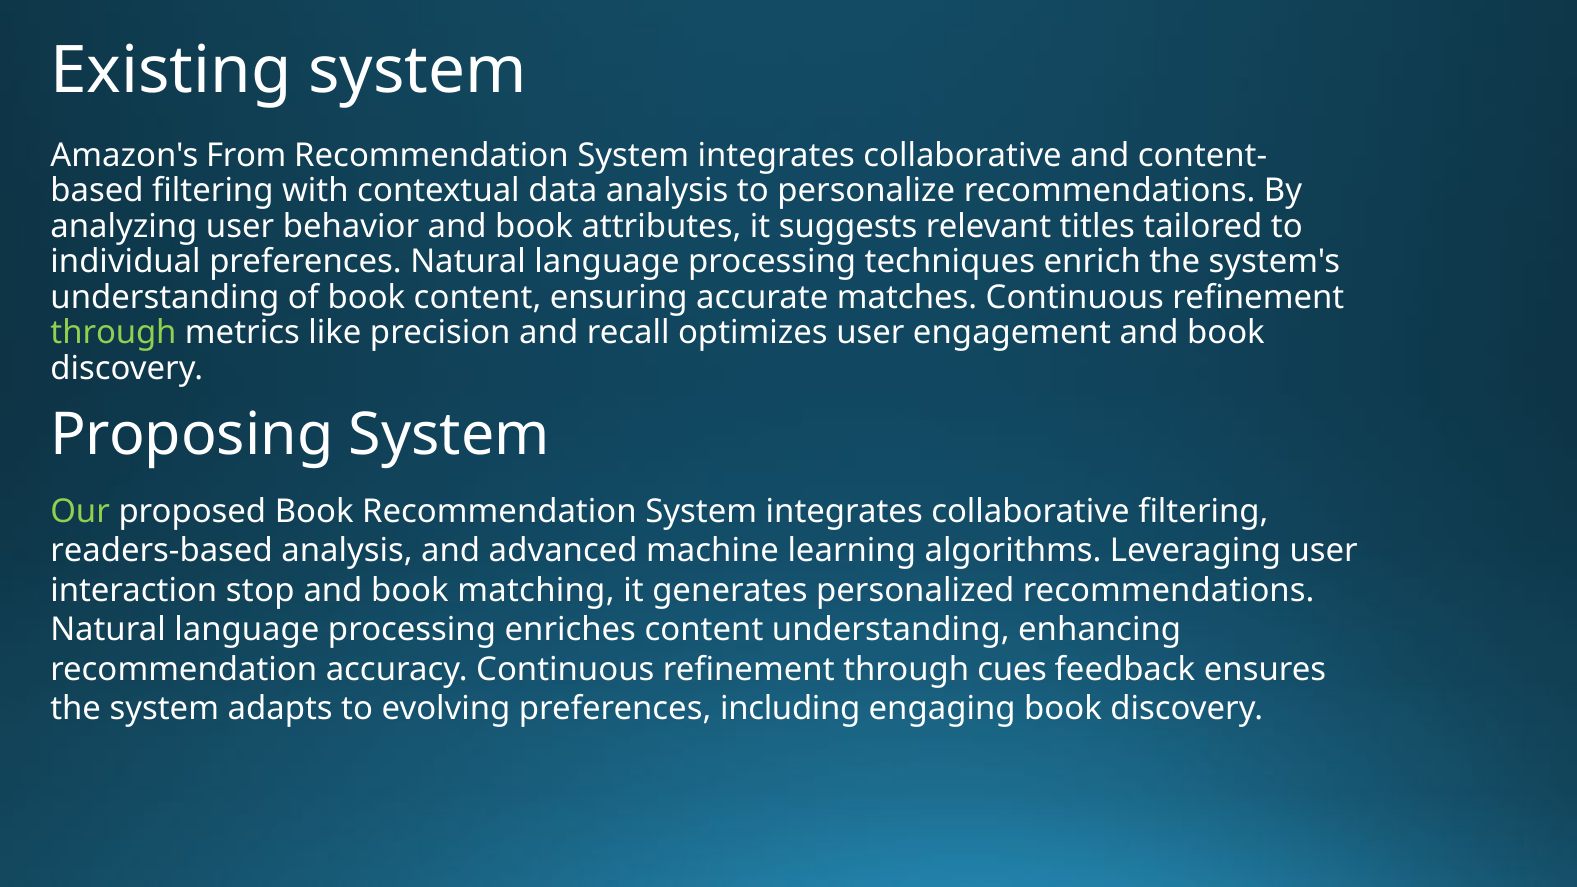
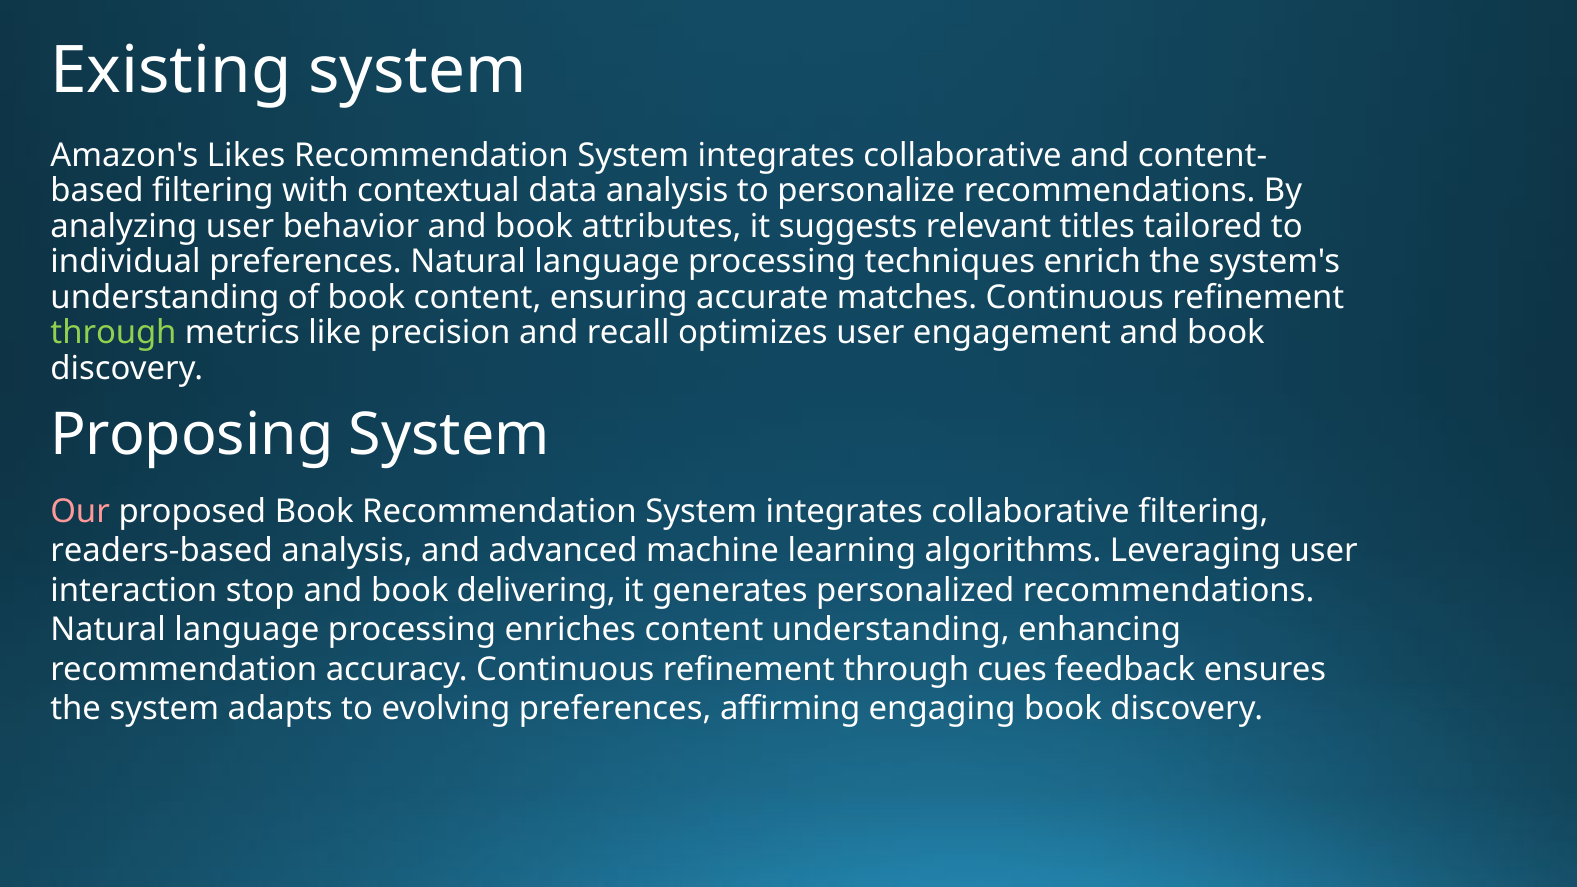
From: From -> Likes (246, 156)
Our colour: light green -> pink (80, 512)
matching: matching -> delivering (536, 590)
including: including -> affirming (790, 709)
